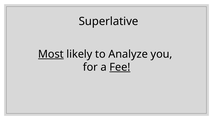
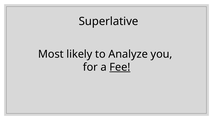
Most underline: present -> none (51, 54)
